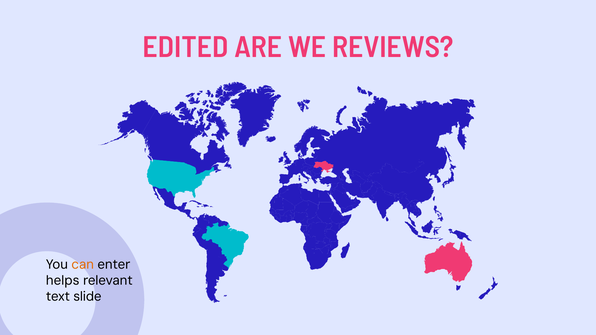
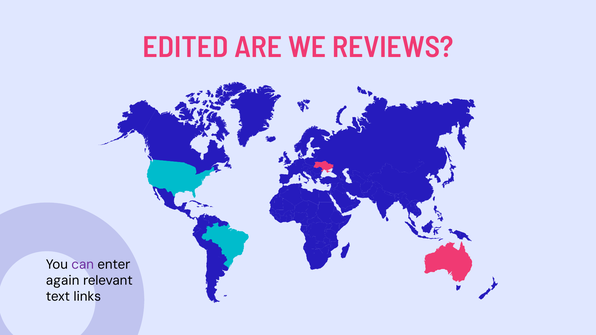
can colour: orange -> purple (83, 265)
helps: helps -> again (63, 281)
slide: slide -> links (87, 297)
